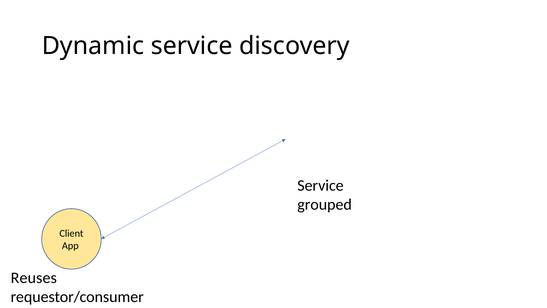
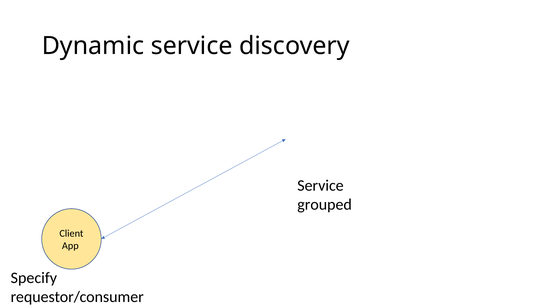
Reuses: Reuses -> Specify (34, 278)
